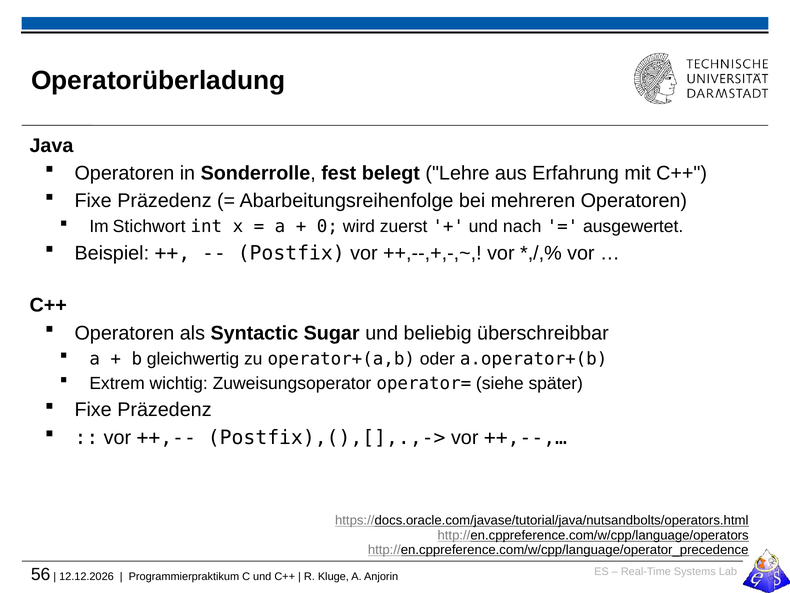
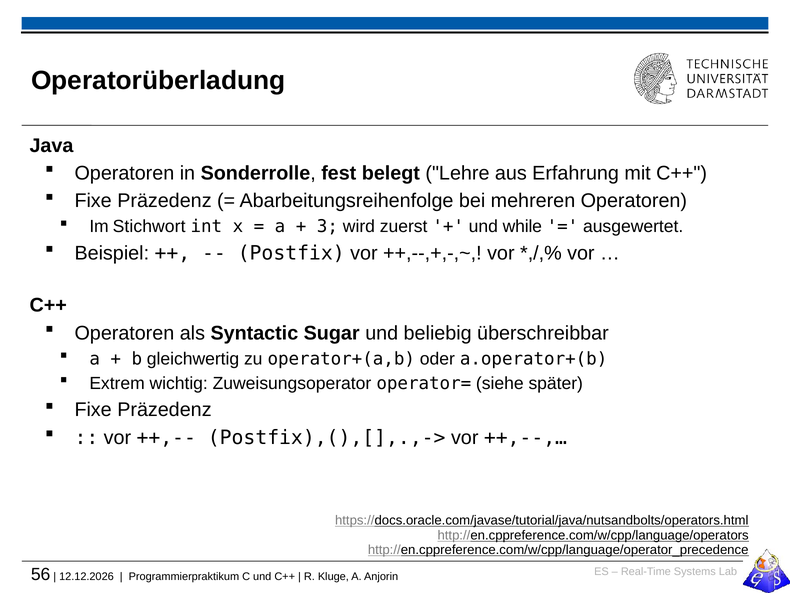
0: 0 -> 3 (327, 226)
nach: nach -> while (522, 226)
